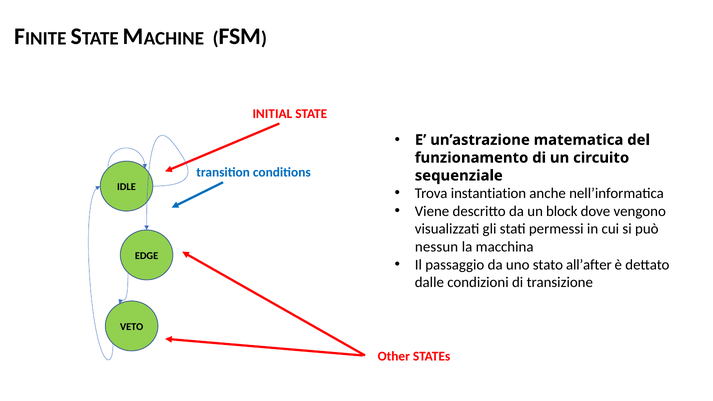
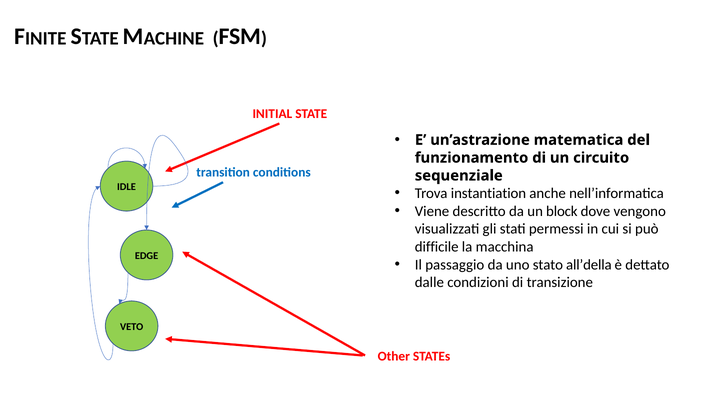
nessun: nessun -> difficile (437, 247)
all’after: all’after -> all’della (589, 265)
